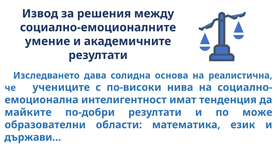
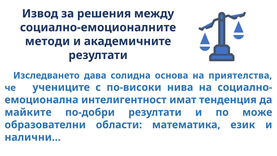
умение: умение -> методи (47, 41)
реалистична: реалистична -> приятелства (240, 75)
държави…: държави… -> налични… (33, 137)
